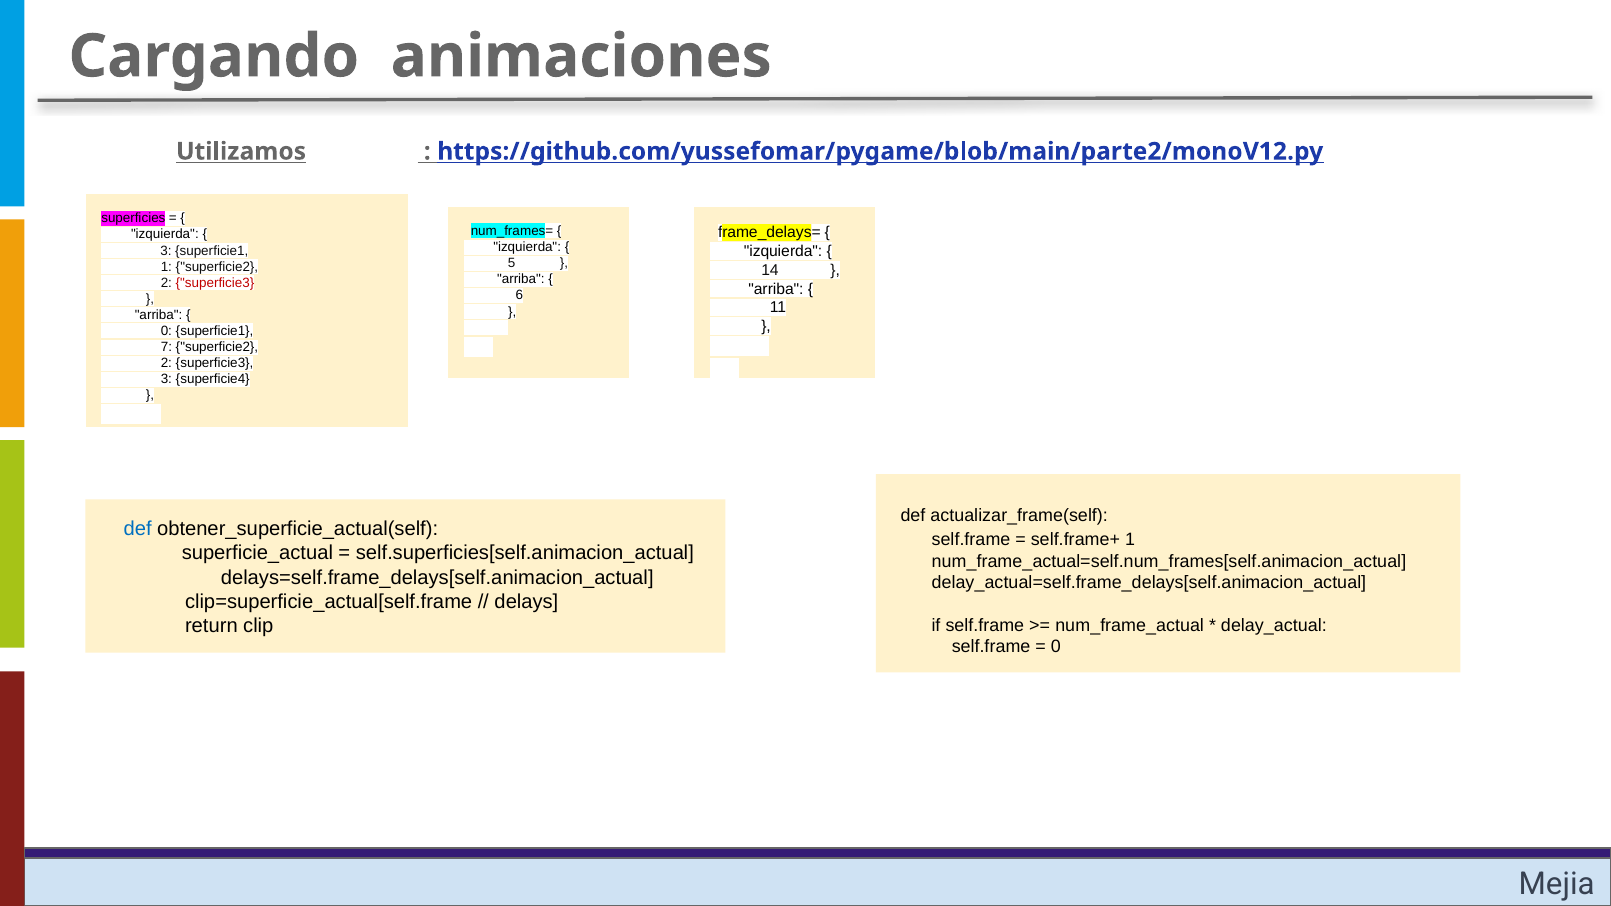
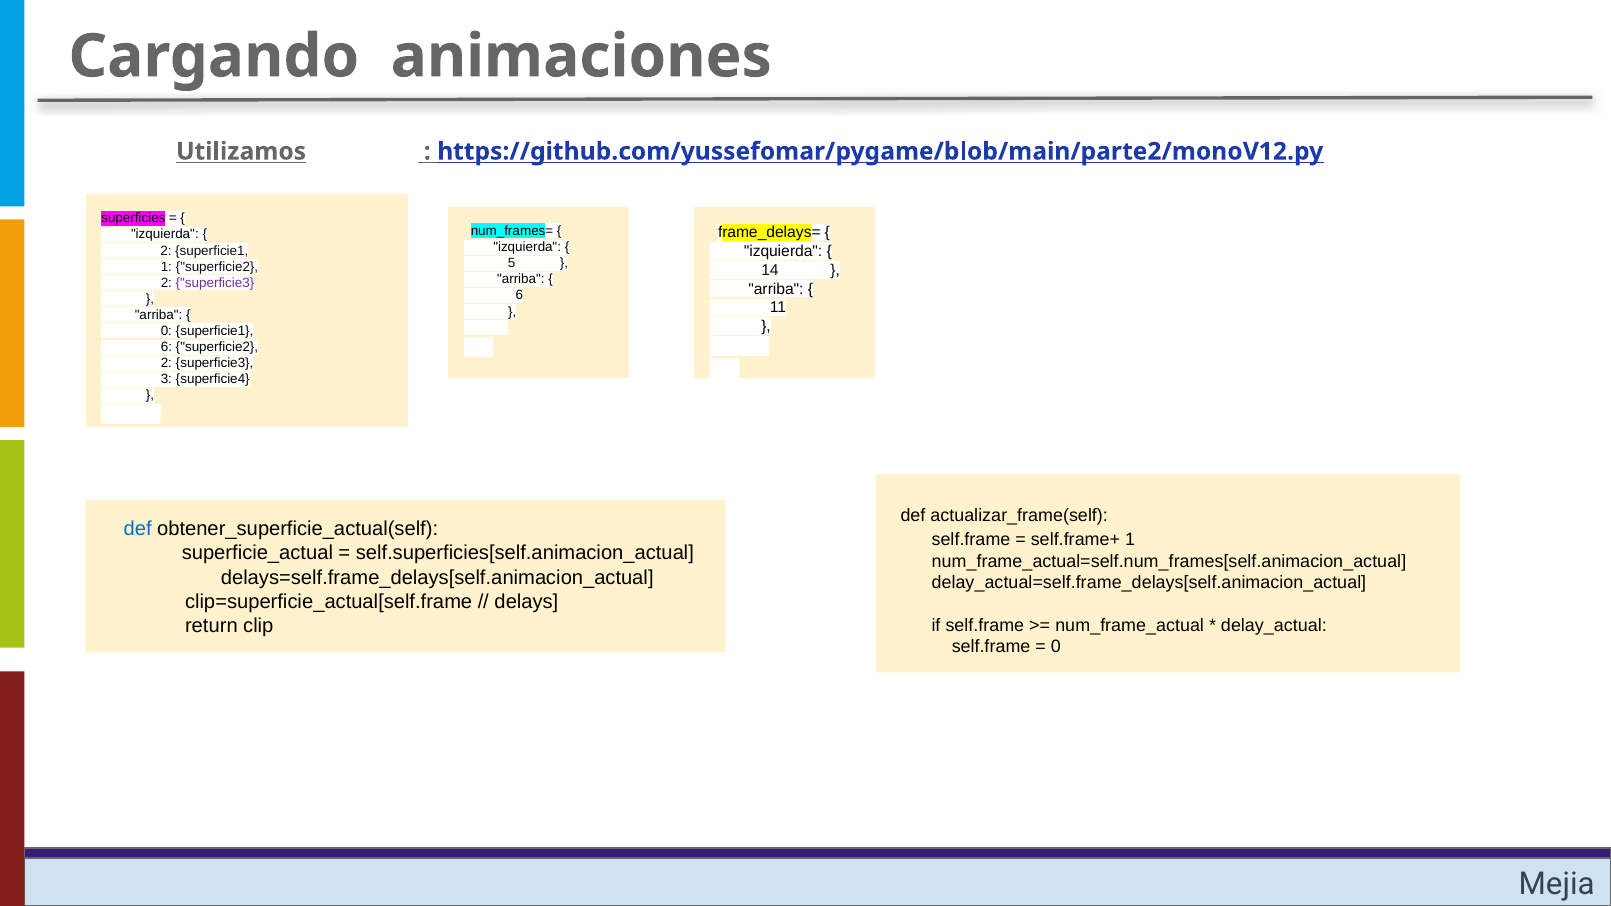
3: 3 -> 2 (166, 251)
superficie3 colour: red -> purple (215, 283)
7: 7 -> 6 (167, 347)
